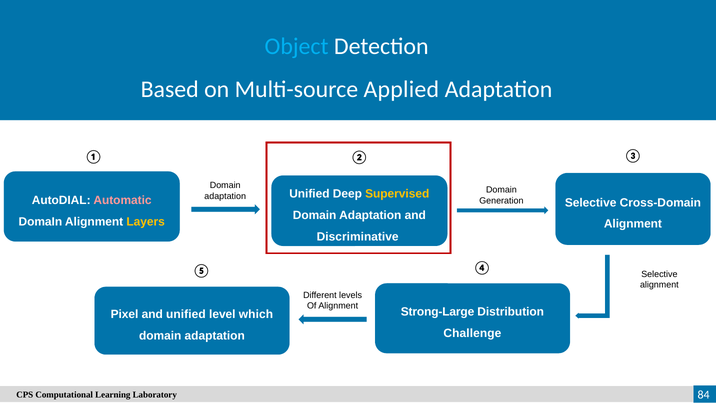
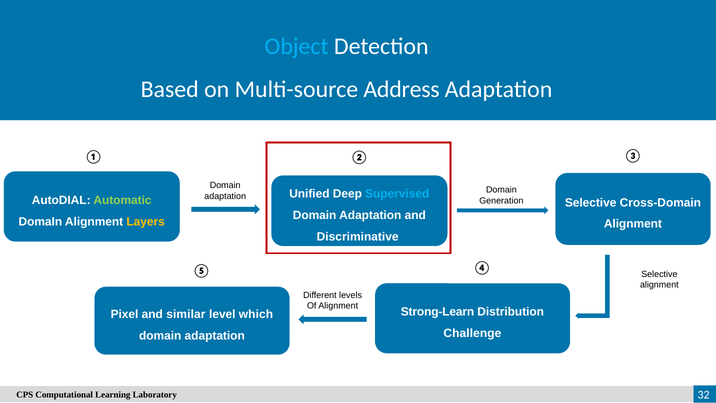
Applied: Applied -> Address (402, 90)
Supervised colour: yellow -> light blue (397, 194)
Automatic colour: pink -> light green (123, 200)
Strong-Large: Strong-Large -> Strong-Learn (438, 312)
and unified: unified -> similar (186, 314)
84: 84 -> 32 (704, 394)
